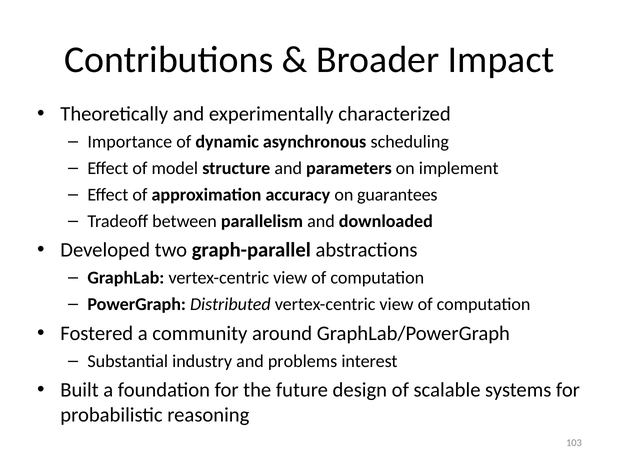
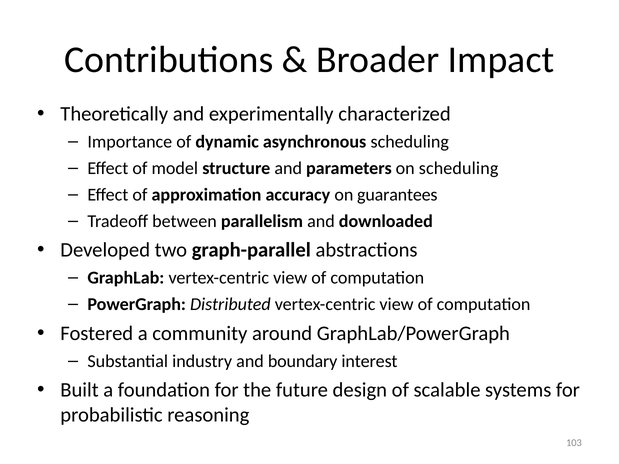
on implement: implement -> scheduling (459, 168)
problems: problems -> boundary (303, 361)
